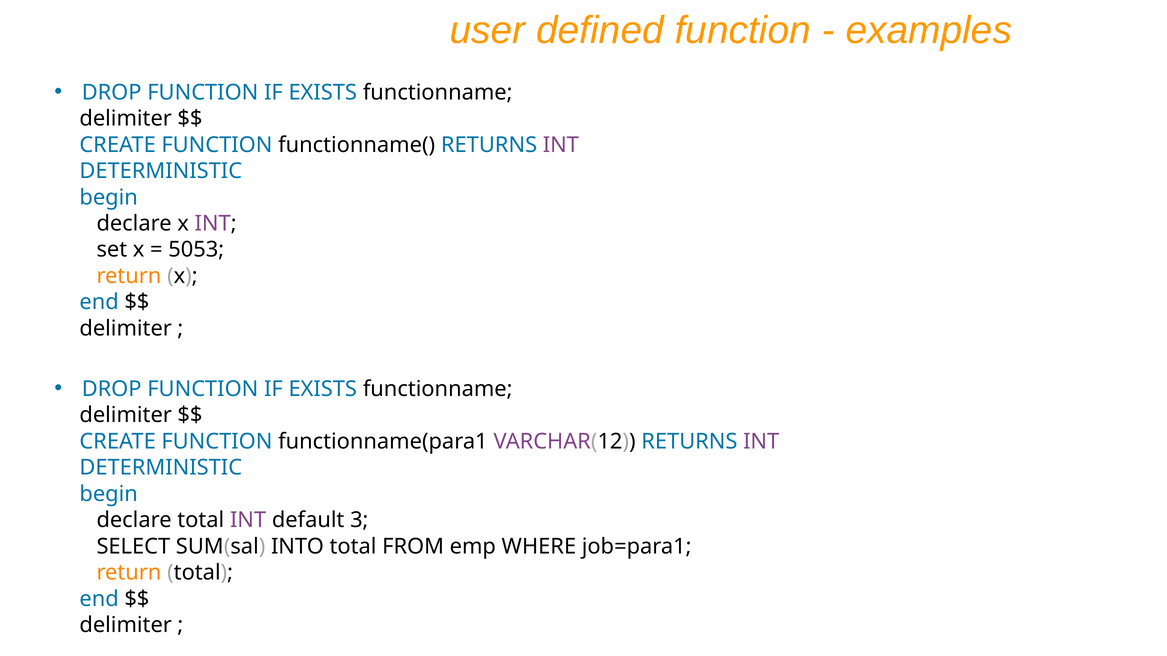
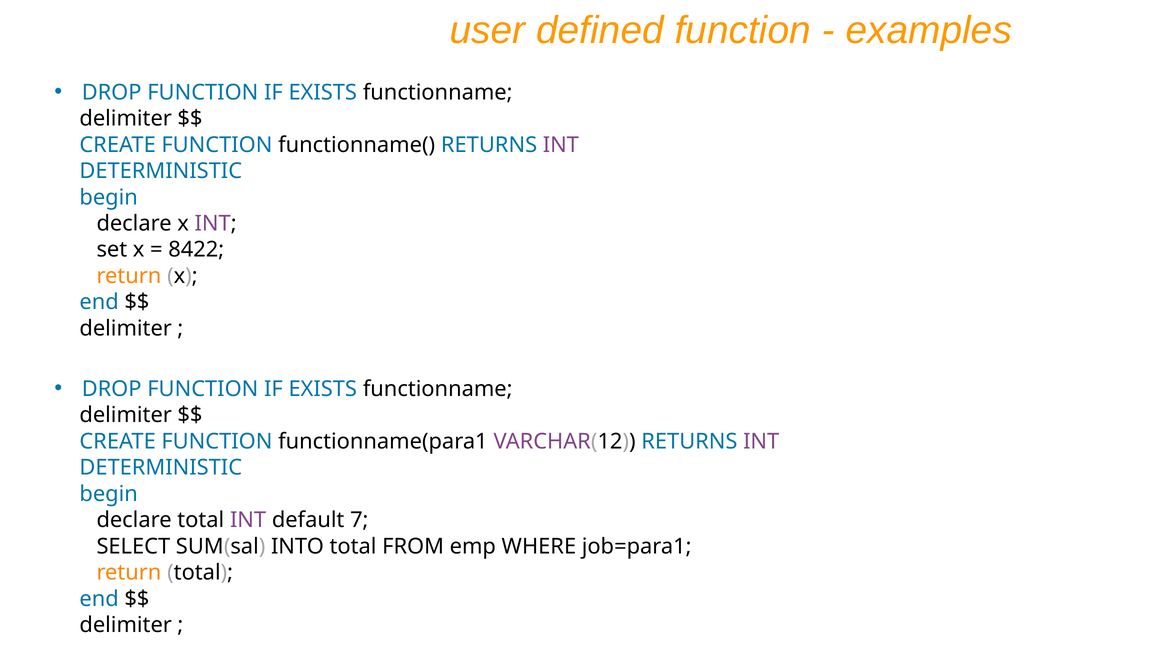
5053: 5053 -> 8422 (196, 250)
3: 3 -> 7 (359, 520)
